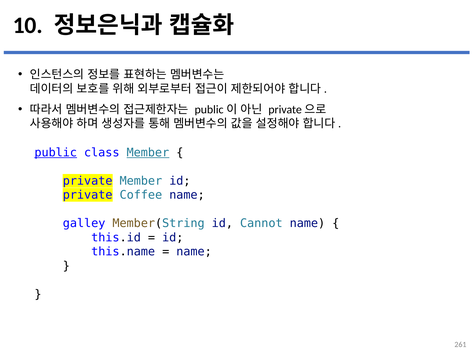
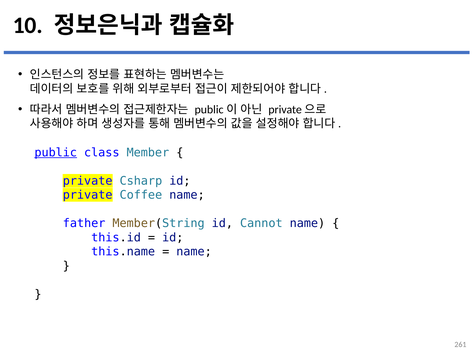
Member underline: present -> none (148, 153)
private Member: Member -> Csharp (141, 181)
galley: galley -> father (84, 223)
